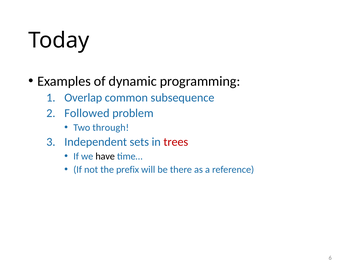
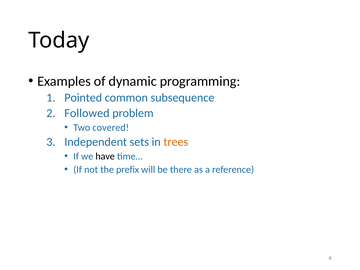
Overlap: Overlap -> Pointed (83, 98)
through: through -> covered (111, 128)
trees colour: red -> orange (176, 142)
